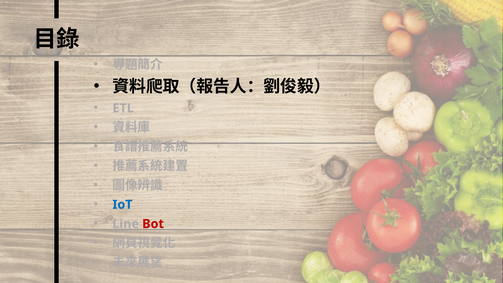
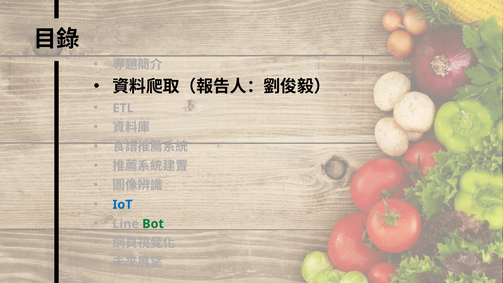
Bot colour: red -> green (153, 224)
